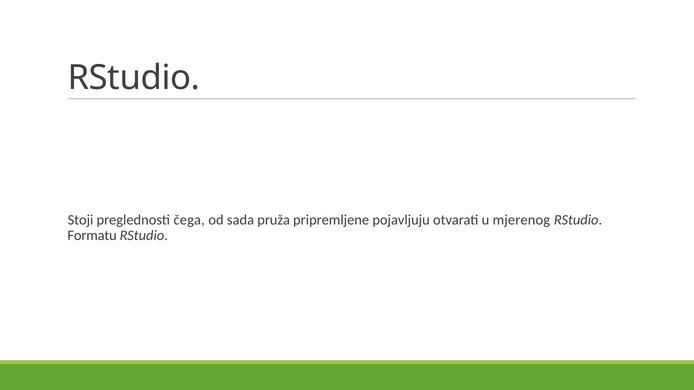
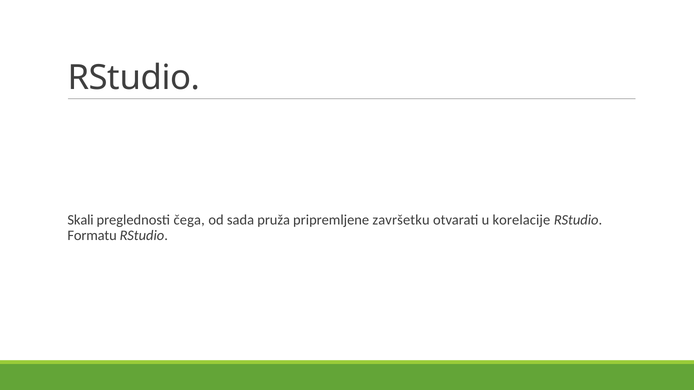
Stoji: Stoji -> Skali (81, 220)
pojavljuju: pojavljuju -> završetku (401, 220)
mjerenog: mjerenog -> korelacije (521, 220)
